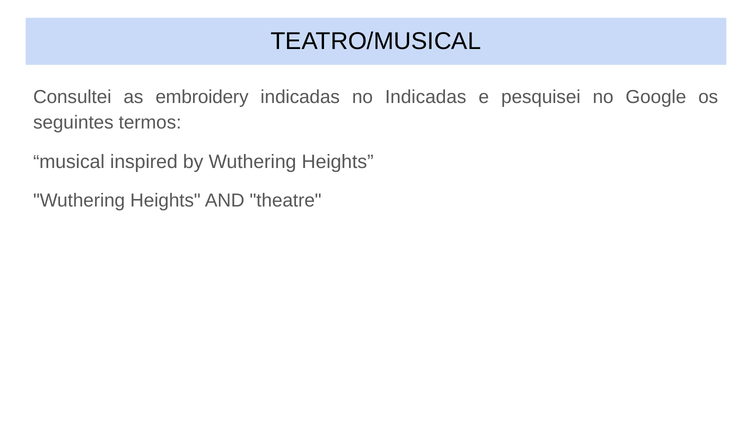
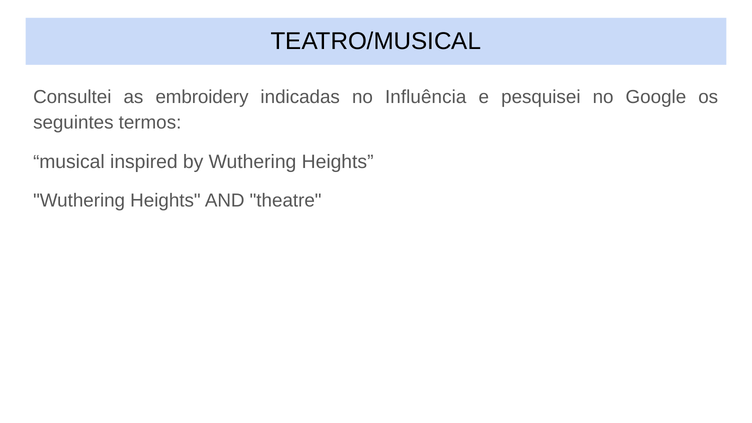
no Indicadas: Indicadas -> Influência (426, 97)
